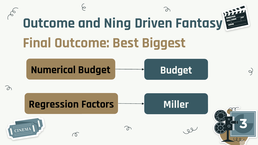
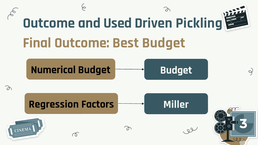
Ning: Ning -> Used (118, 23)
Fantasy: Fantasy -> Pickling (199, 23)
Best Biggest: Biggest -> Budget (164, 43)
